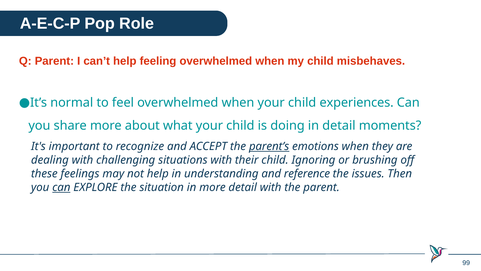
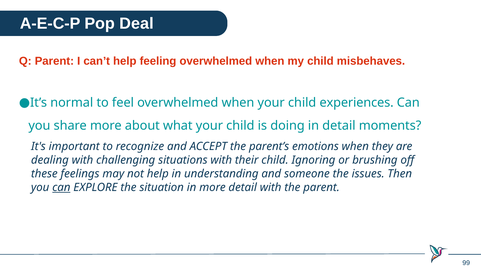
Role: Role -> Deal (136, 24)
parent’s underline: present -> none (269, 146)
reference: reference -> someone (307, 174)
